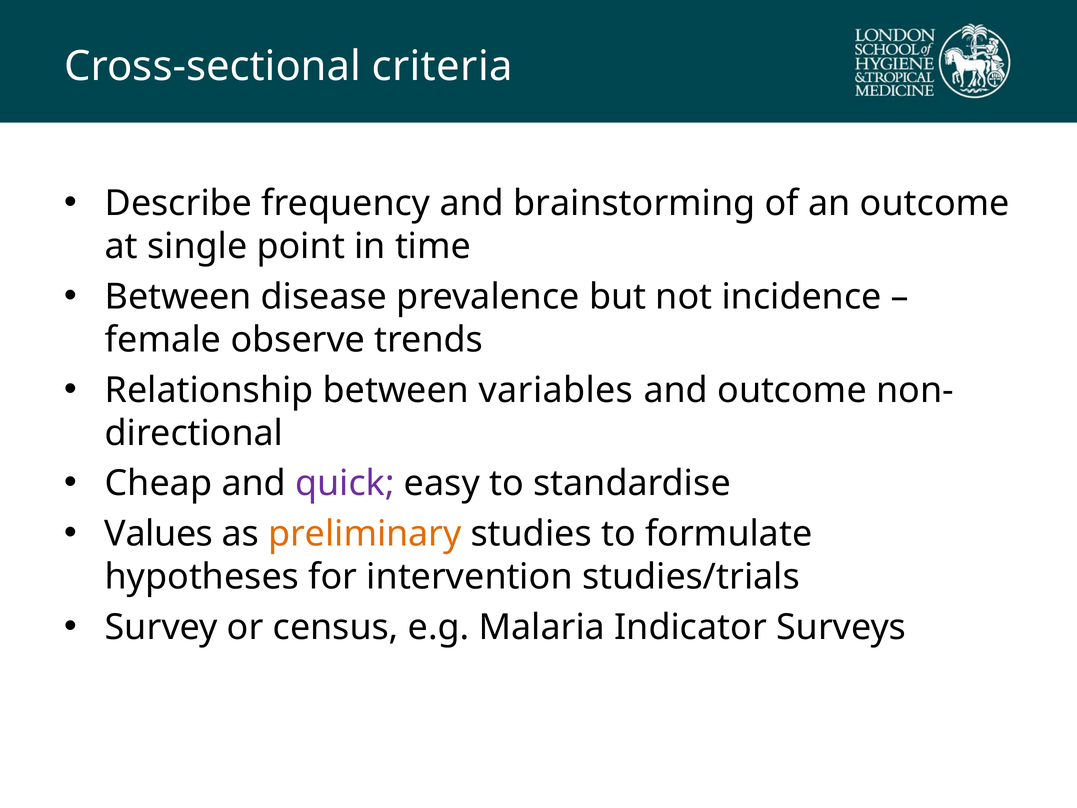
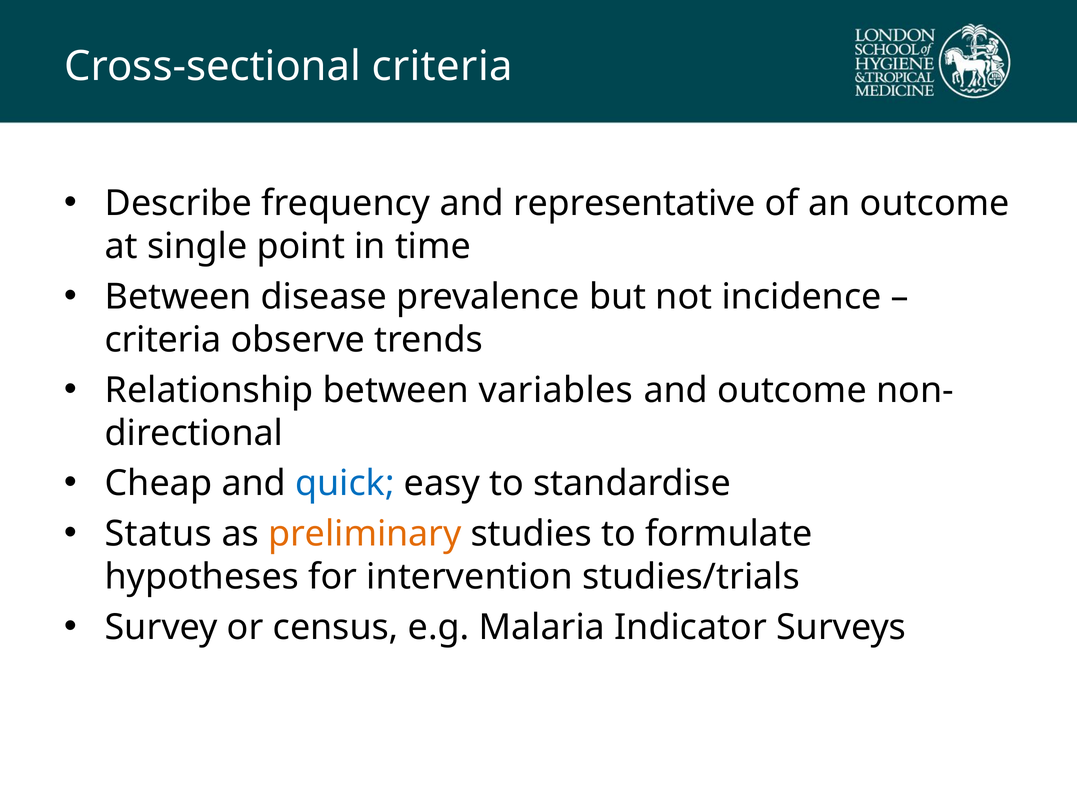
brainstorming: brainstorming -> representative (634, 203)
female: female -> criteria (163, 340)
quick colour: purple -> blue (345, 483)
Values: Values -> Status (158, 534)
